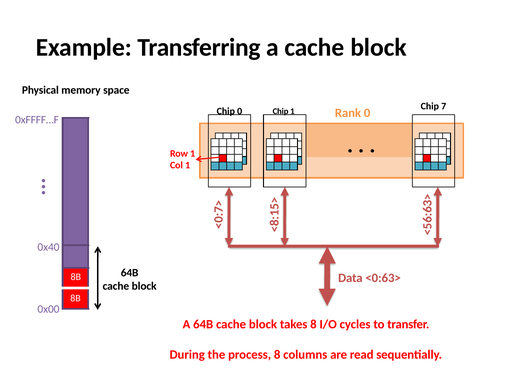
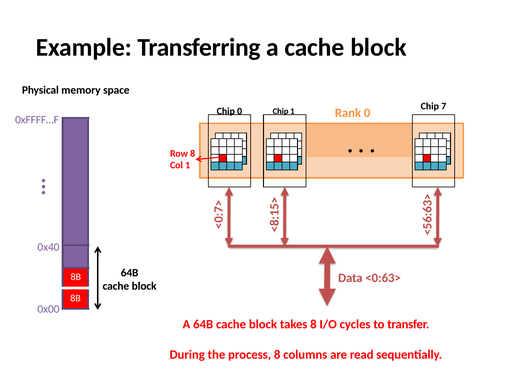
Row 1: 1 -> 8 (193, 154)
